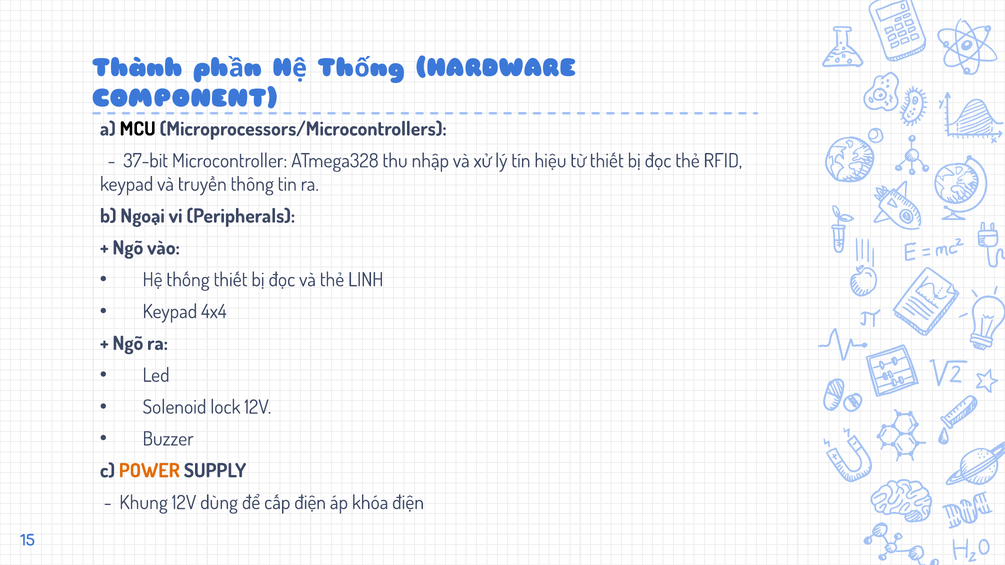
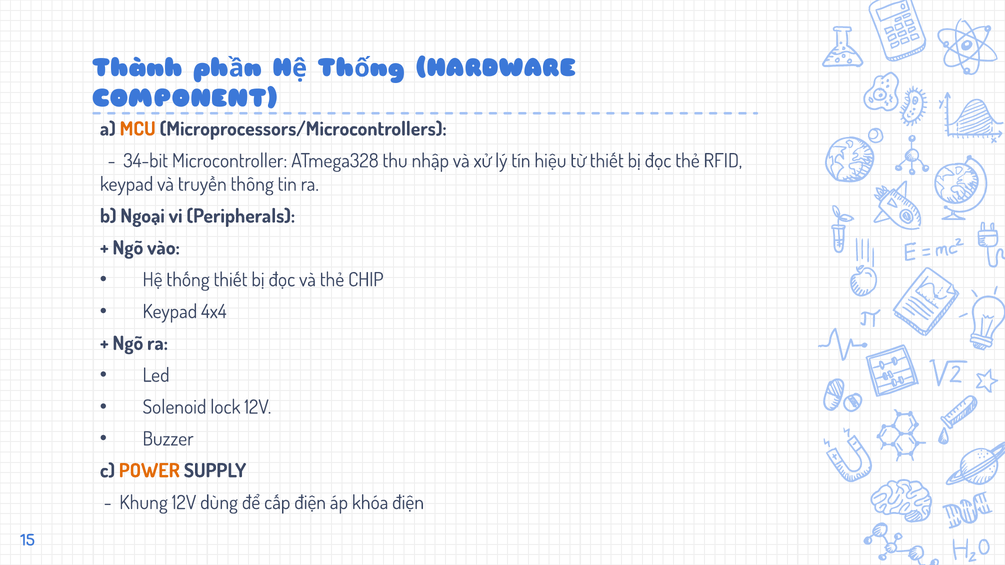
MCU colour: black -> orange (138, 129)
37-bit: 37-bit -> 34-bit (146, 161)
LINH: LINH -> CHIP (366, 280)
